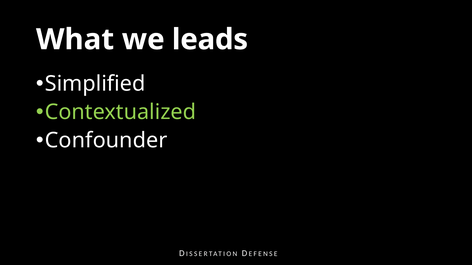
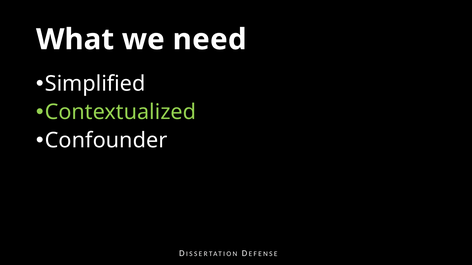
leads: leads -> need (210, 40)
